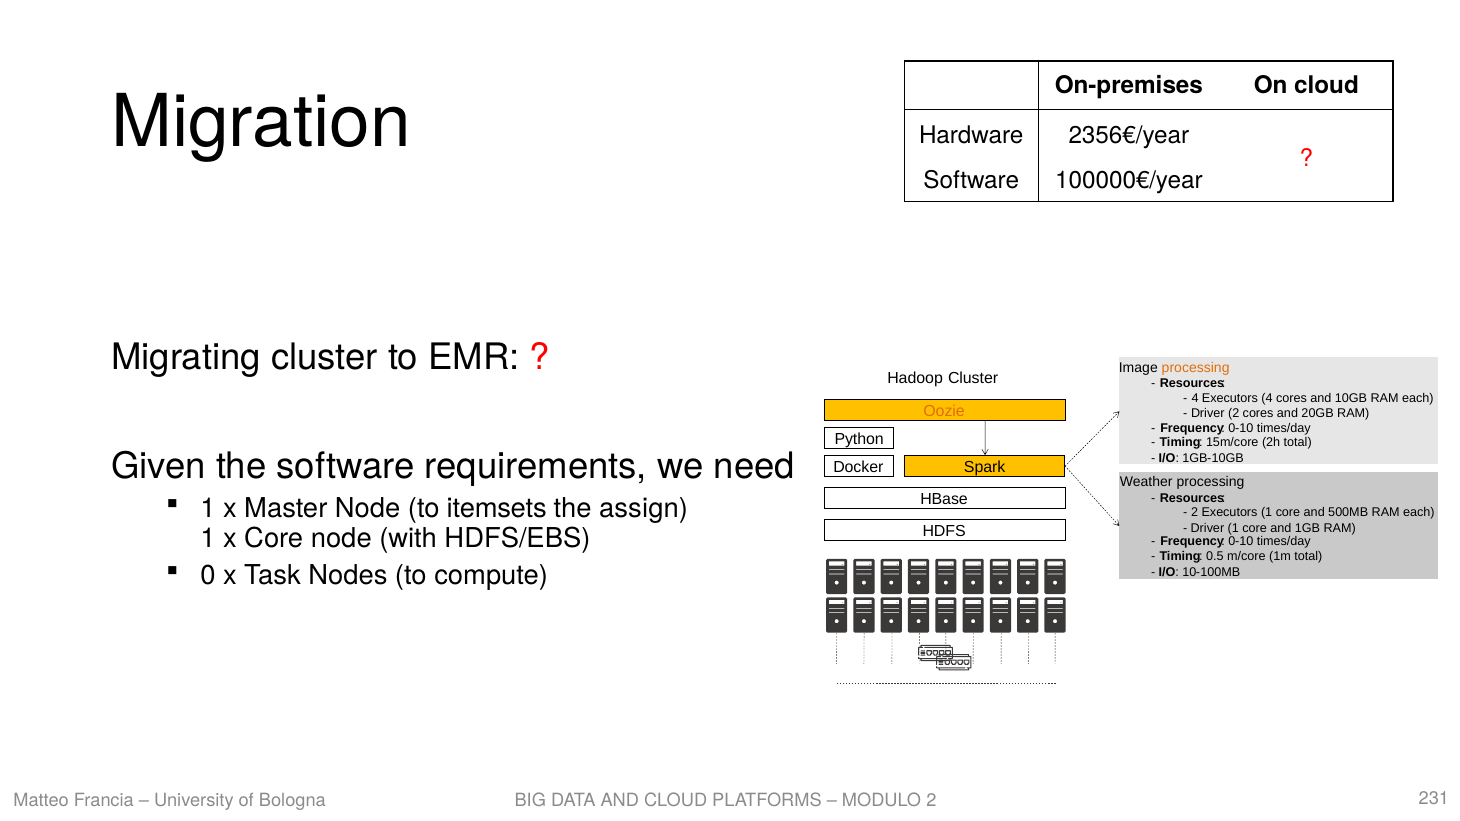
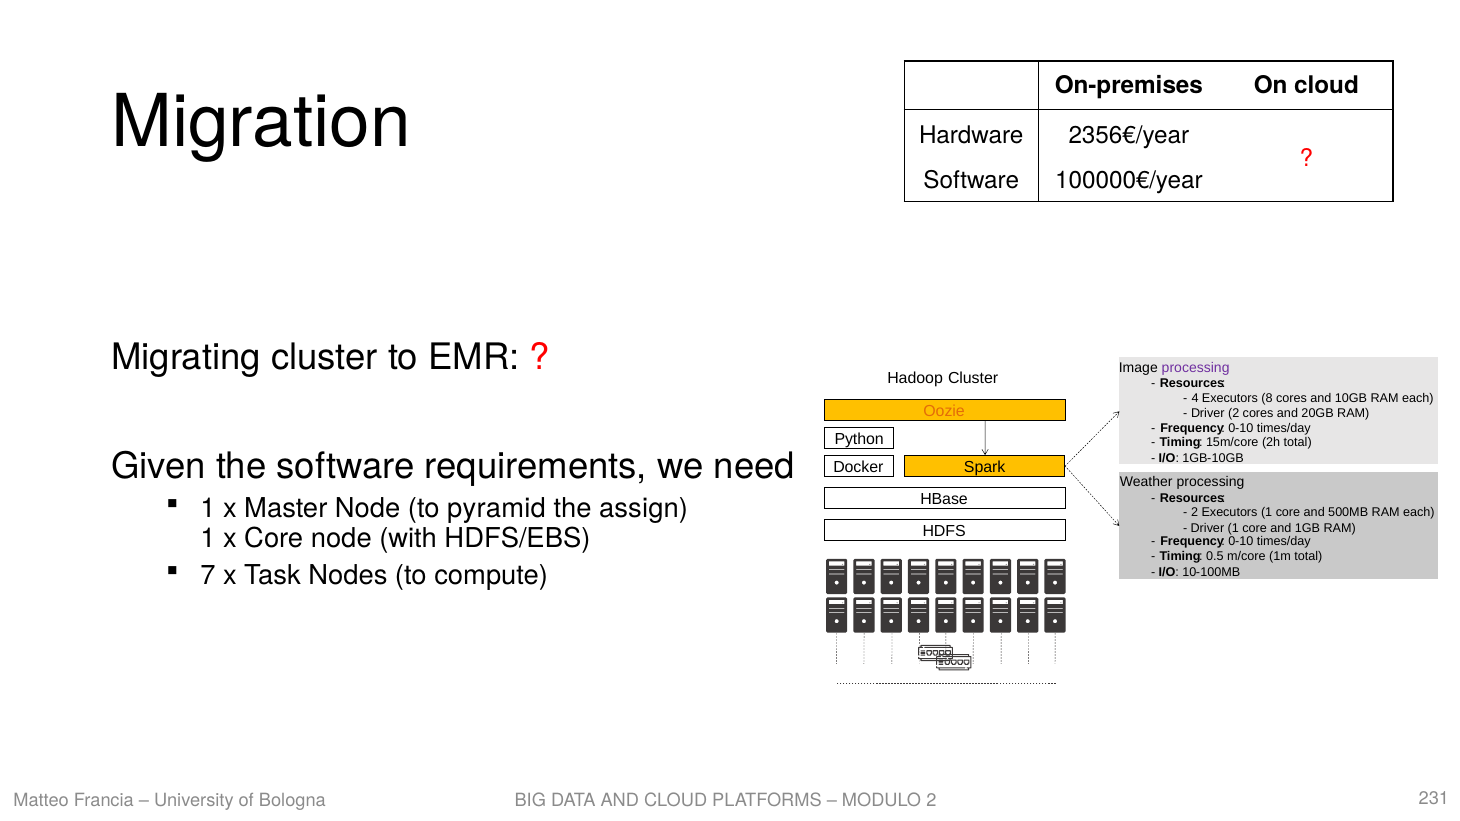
processing colour: orange -> purple (1196, 368)
Executors 4: 4 -> 8 (1267, 398)
itemsets: itemsets -> pyramid (496, 509)
0: 0 -> 7 (208, 575)
